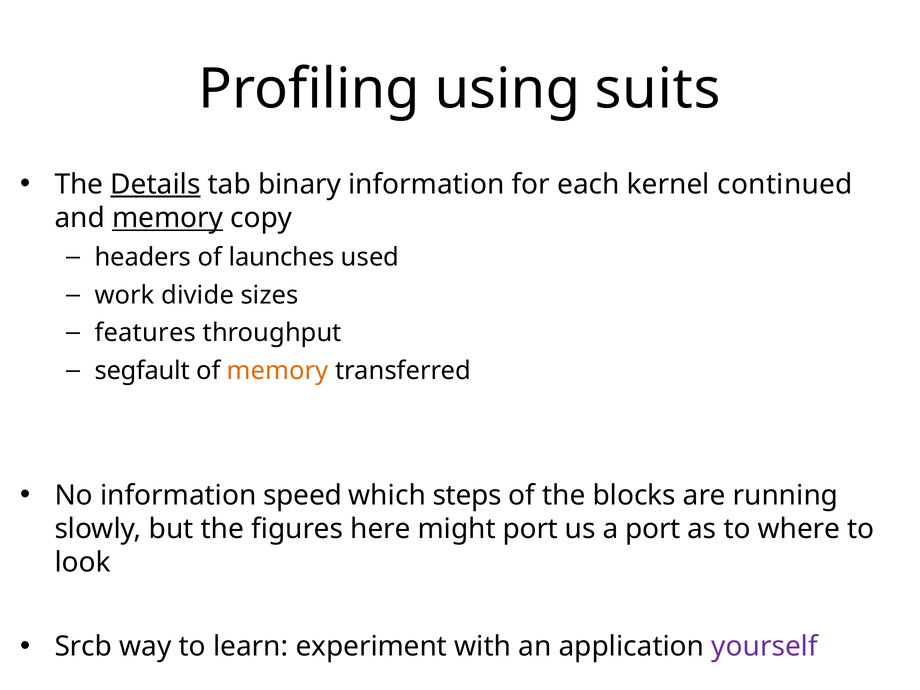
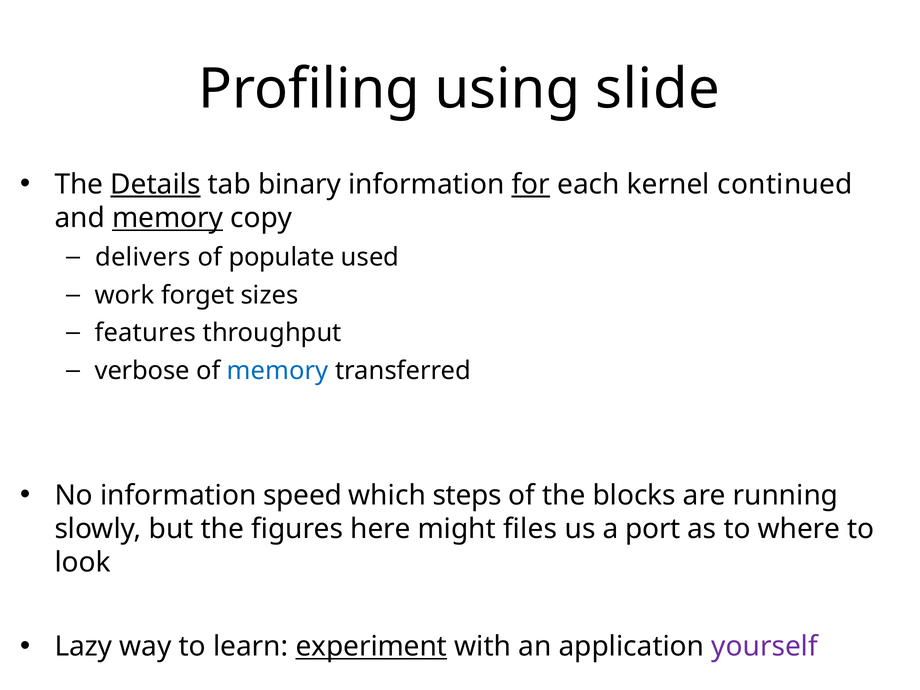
suits: suits -> slide (658, 89)
for underline: none -> present (531, 184)
headers: headers -> delivers (143, 257)
launches: launches -> populate (282, 257)
divide: divide -> forget (198, 295)
segfault: segfault -> verbose (142, 371)
memory colour: orange -> blue (278, 371)
might port: port -> files (530, 529)
Srcb: Srcb -> Lazy (83, 647)
experiment underline: none -> present (371, 647)
